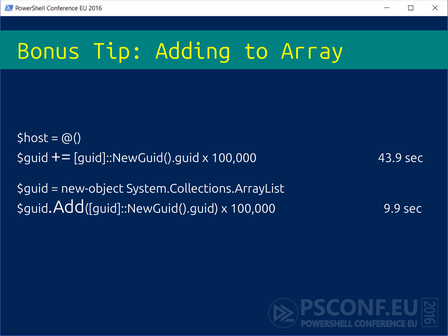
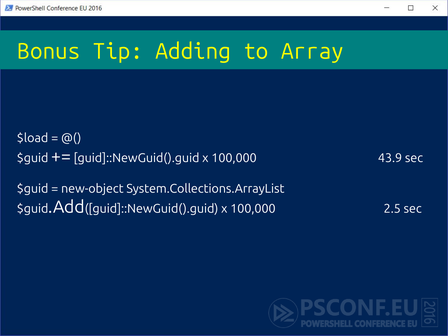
$host: $host -> $load (33, 138)
9.9: 9.9 -> 2.5 (392, 209)
